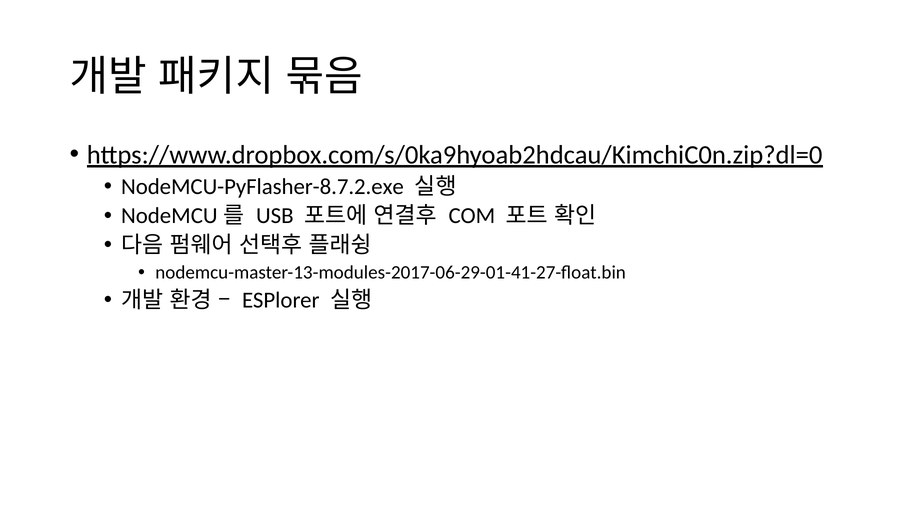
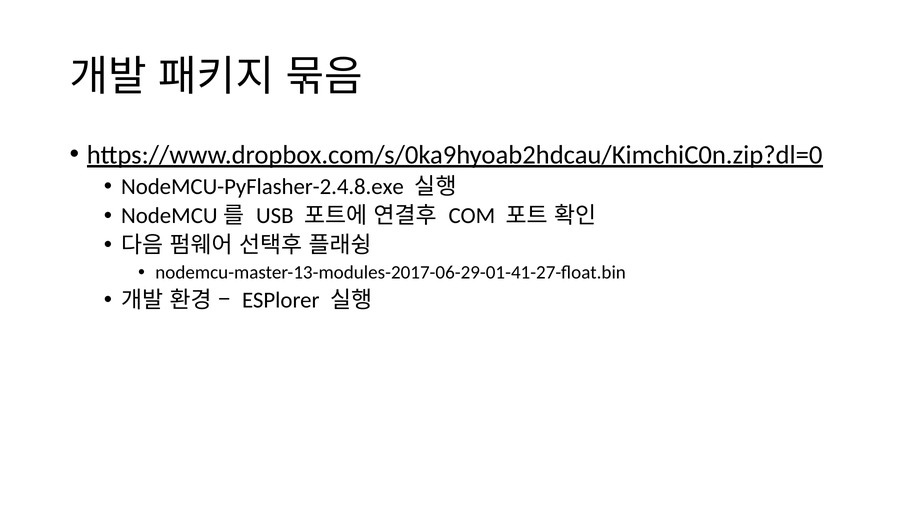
NodeMCU-PyFlasher-8.7.2.exe: NodeMCU-PyFlasher-8.7.2.exe -> NodeMCU-PyFlasher-2.4.8.exe (262, 187)
